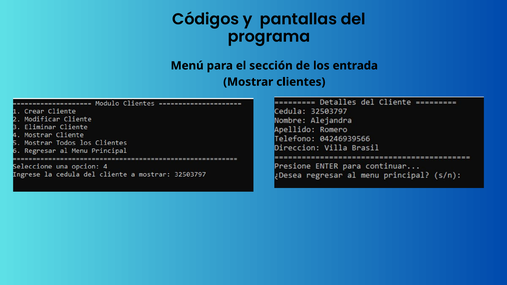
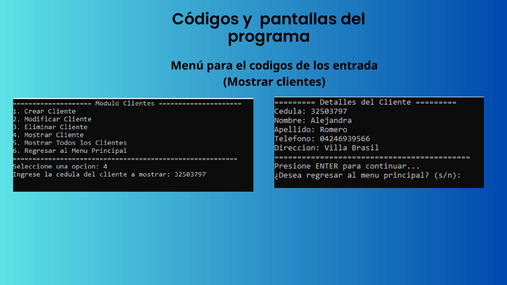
sección: sección -> codigos (271, 66)
